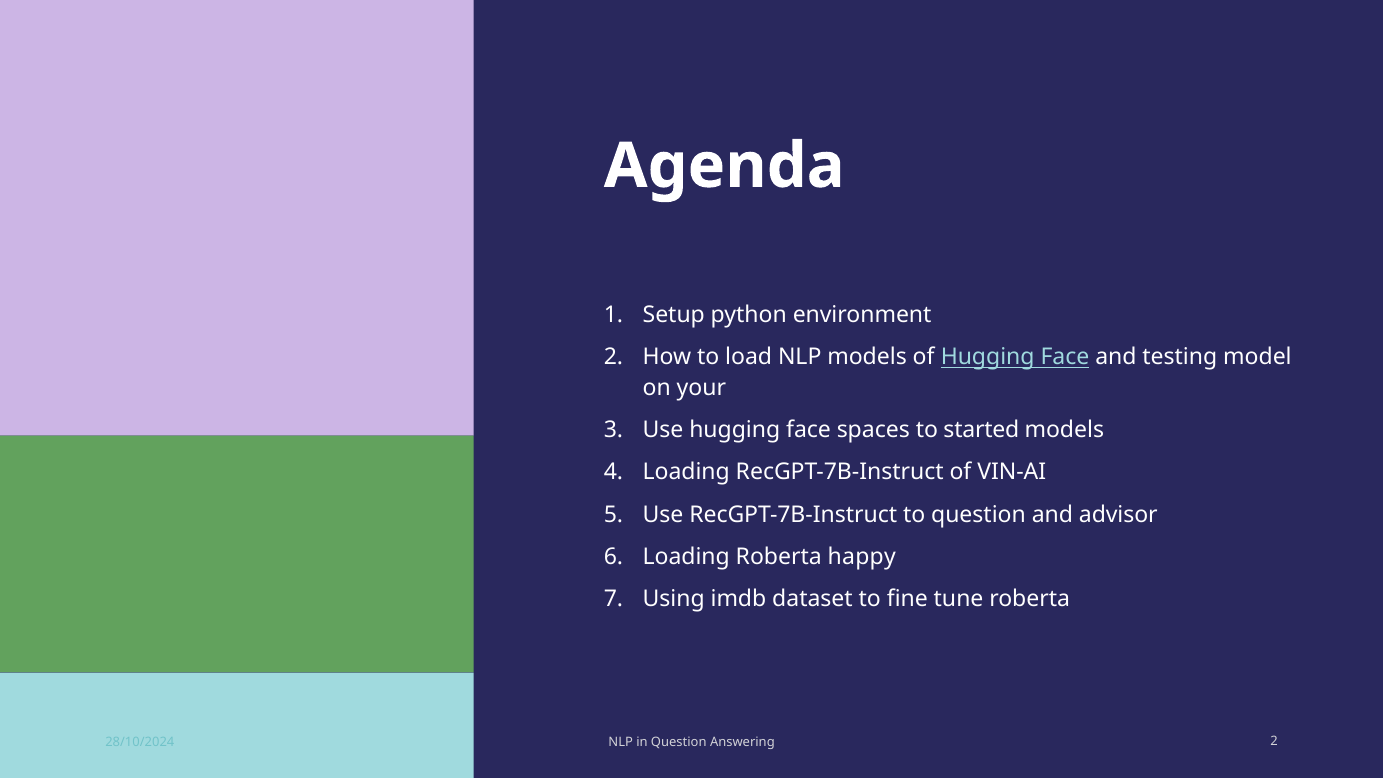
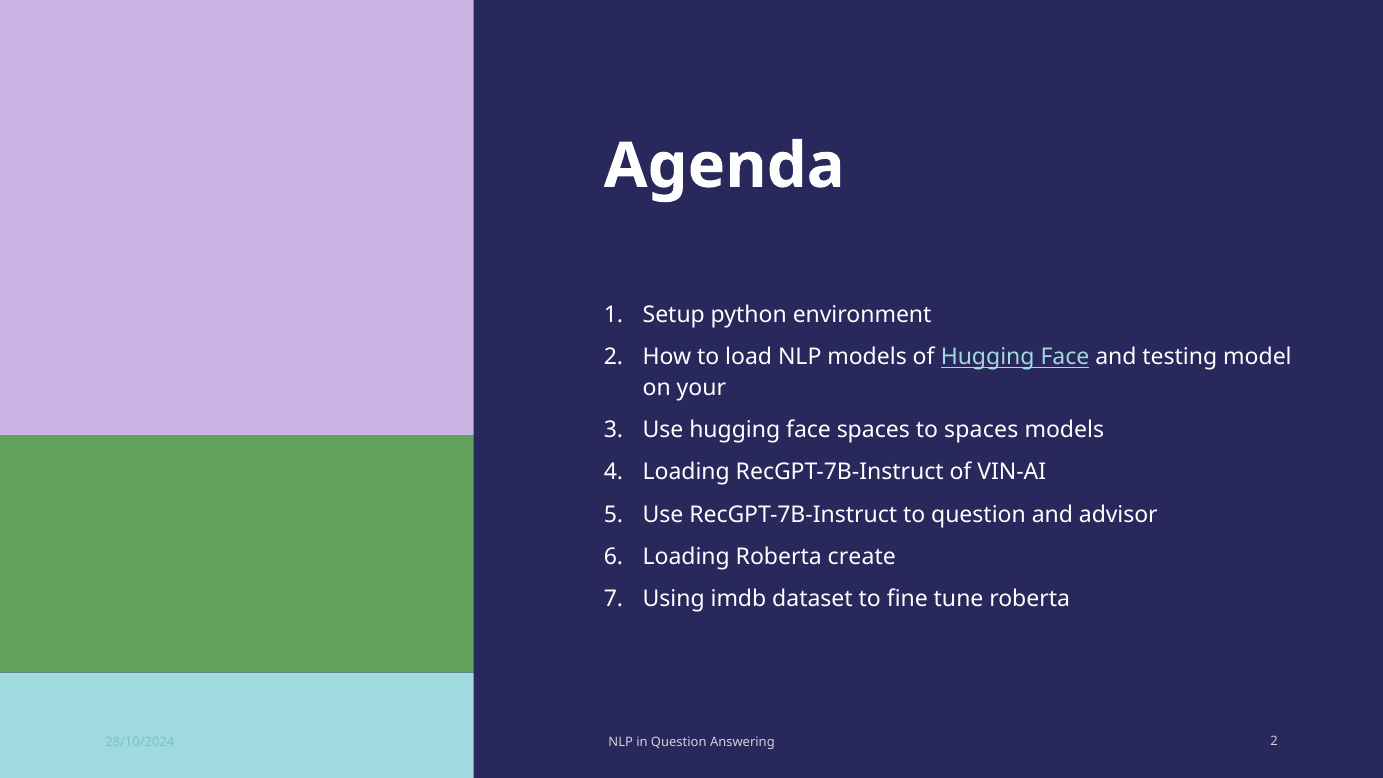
to started: started -> spaces (981, 430)
happy: happy -> create (862, 556)
